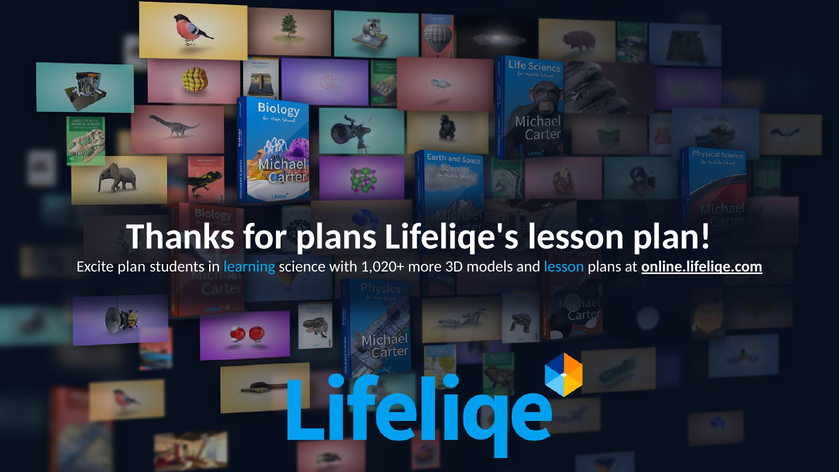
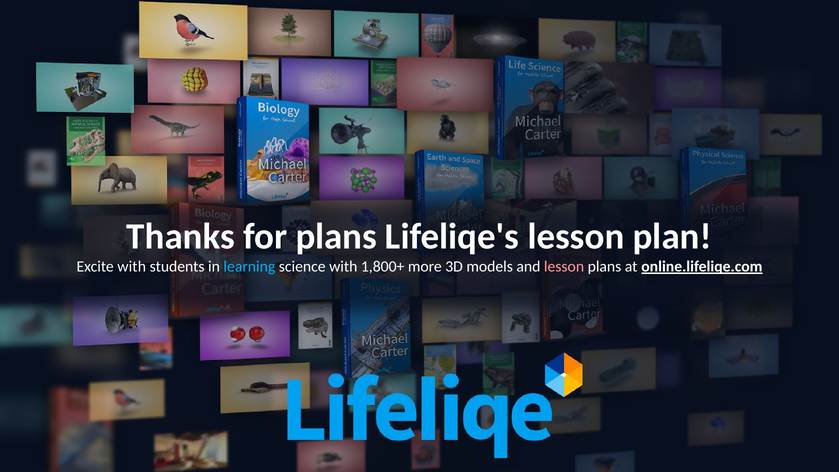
Excite plan: plan -> with (132, 266)
1,020+: 1,020+ -> 1,800+ (383, 266)
lesson colour: light blue -> pink (564, 266)
